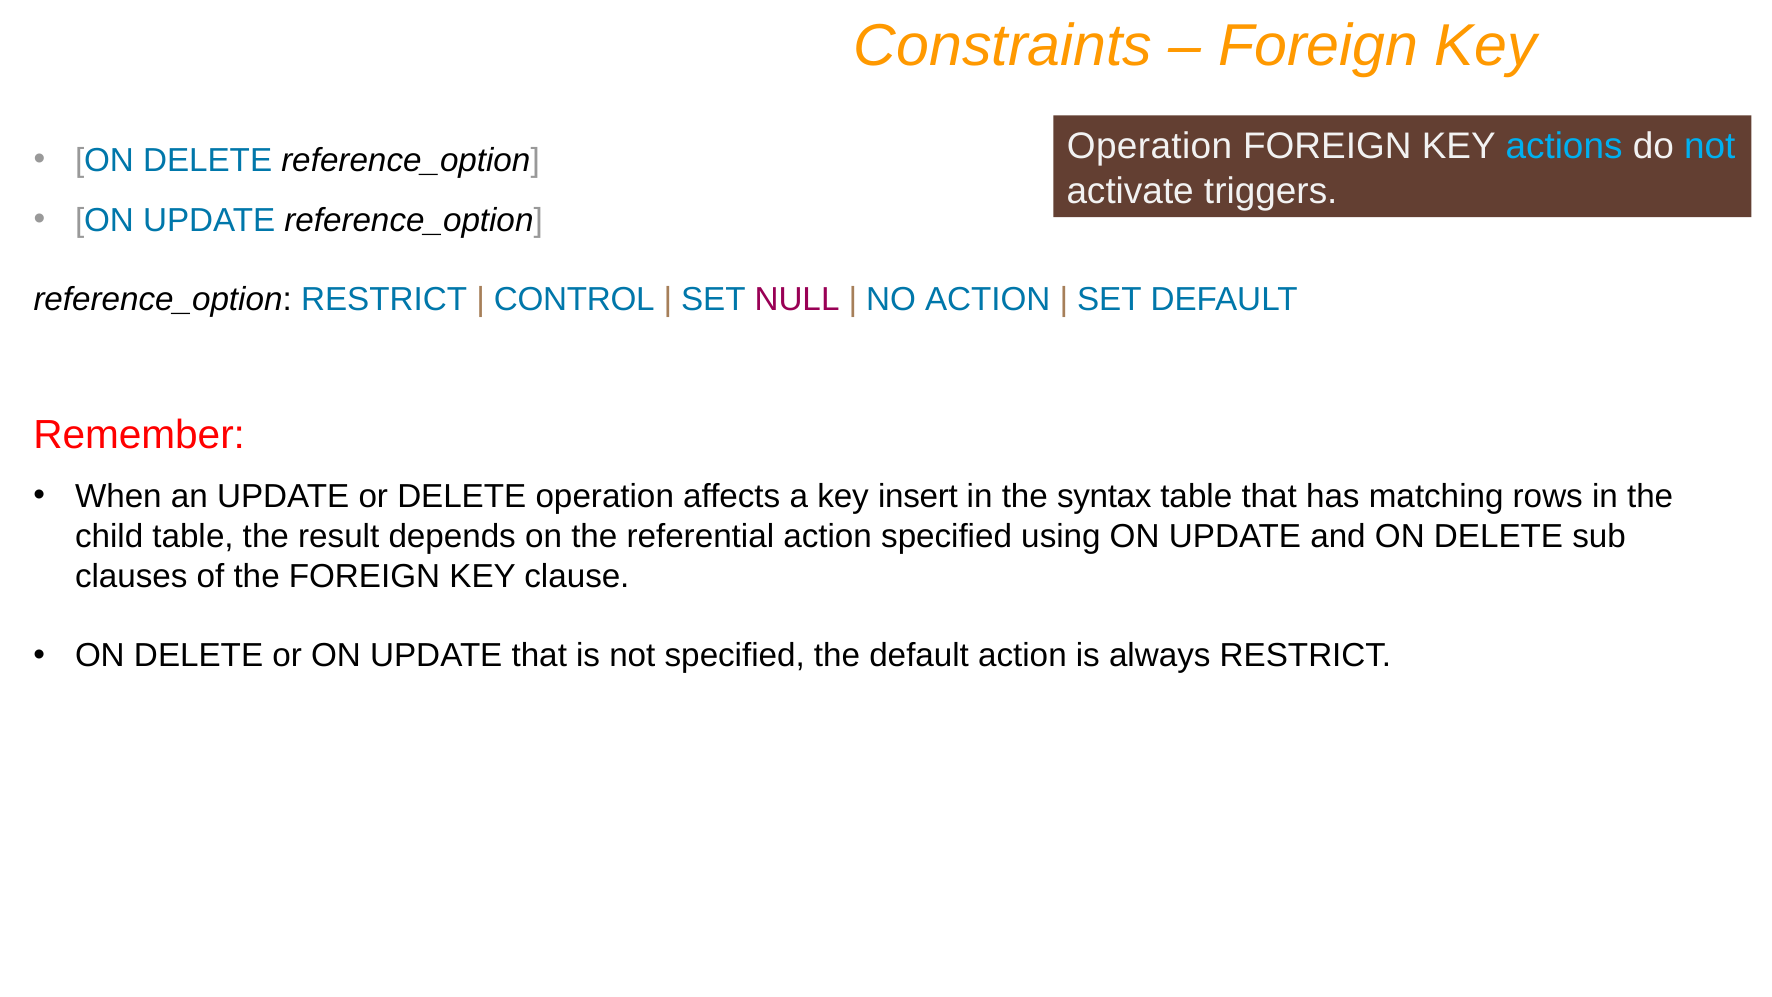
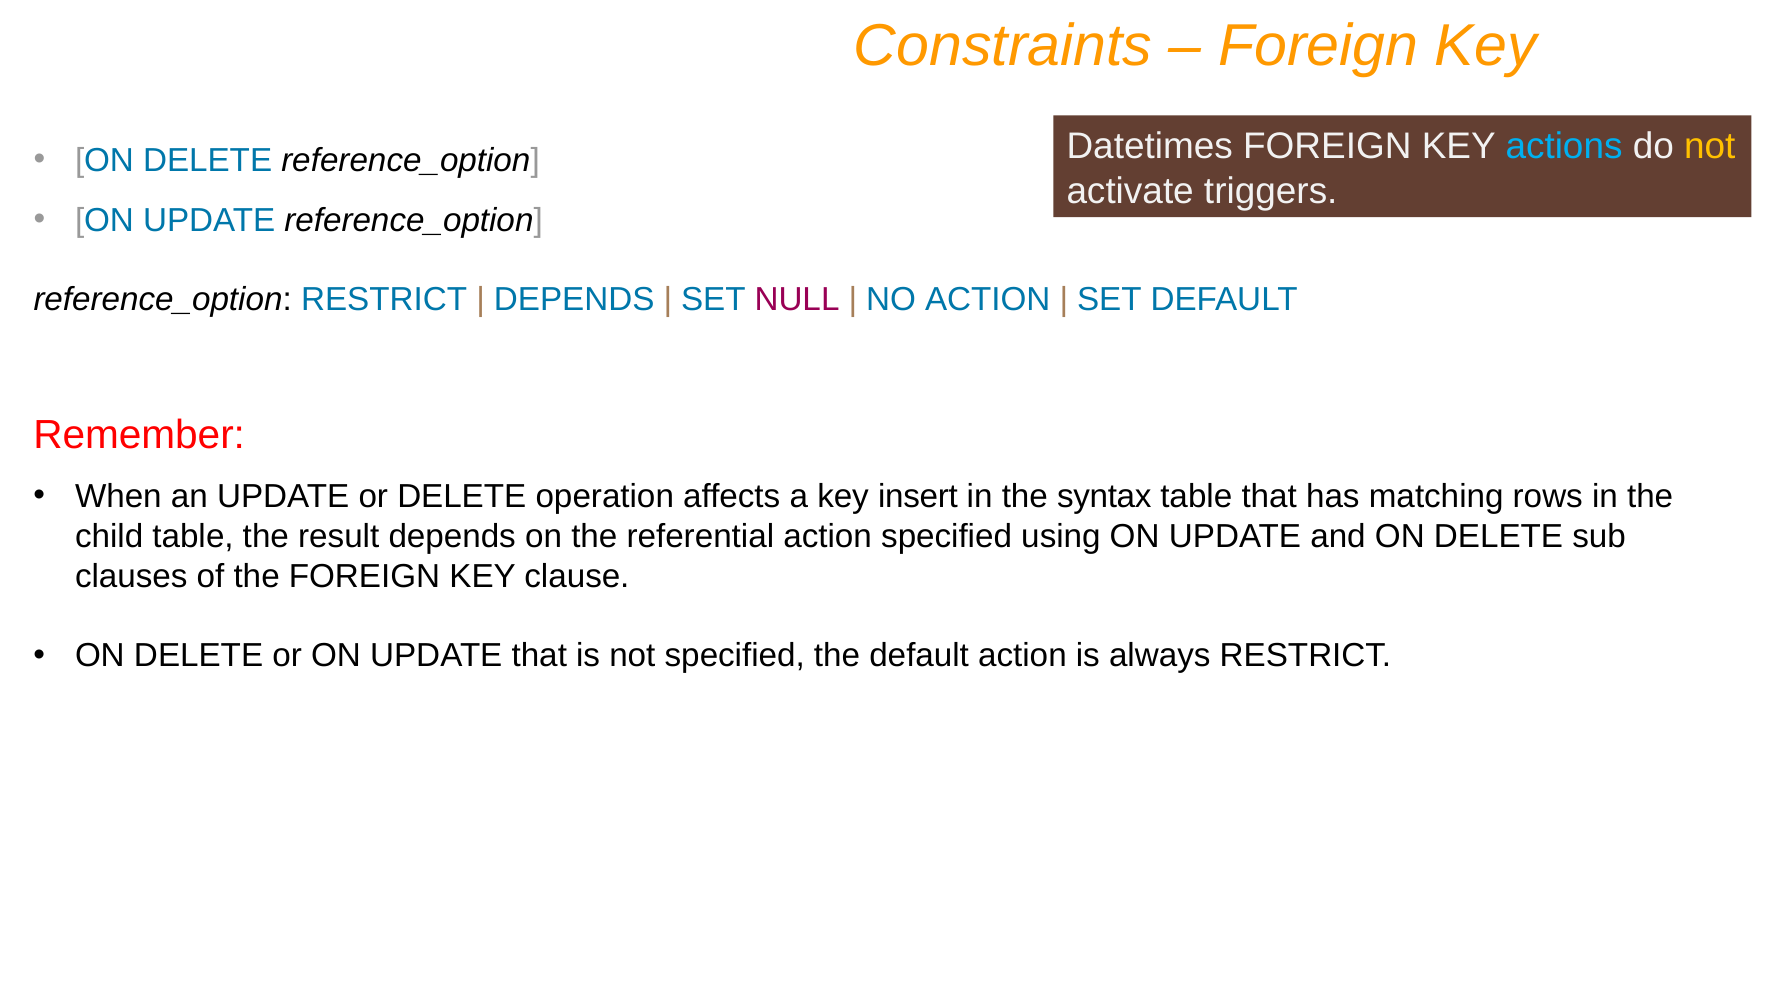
Operation: Operation -> Datetimes (1150, 147)
not colour: light blue -> yellow (1710, 147)
CONTROL: CONTROL -> DEPENDS (574, 300)
